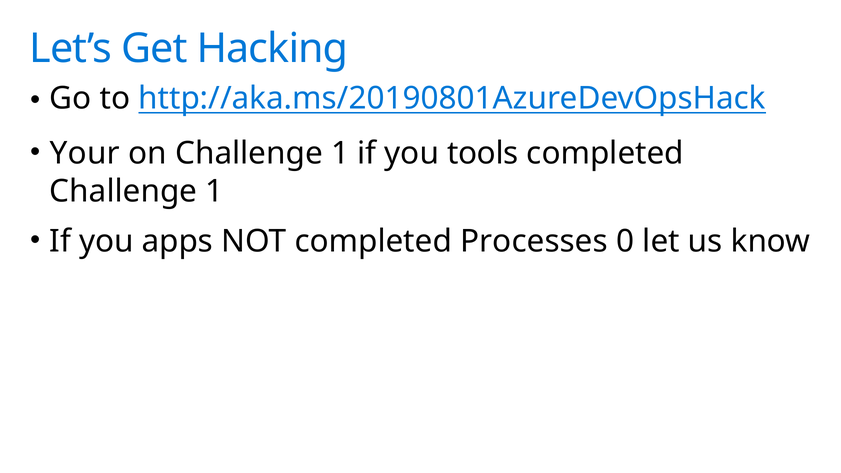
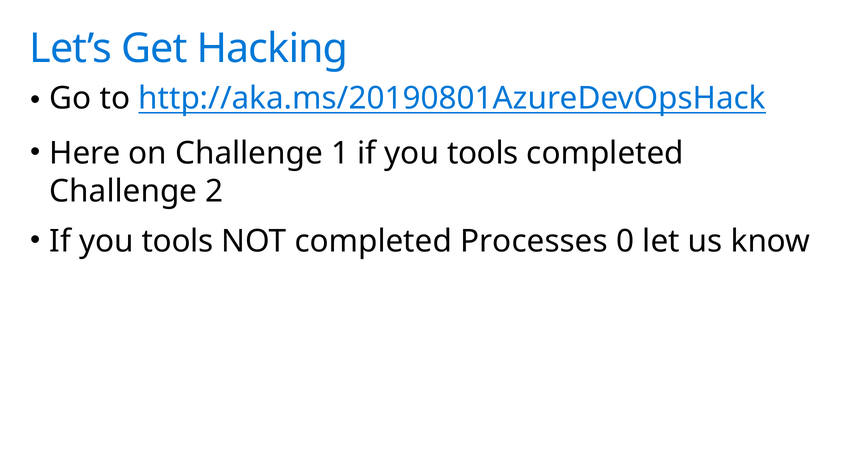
Your: Your -> Here (85, 153)
1: 1 -> 2 (214, 191)
apps: apps -> tools (178, 241)
